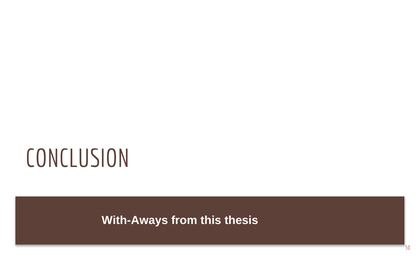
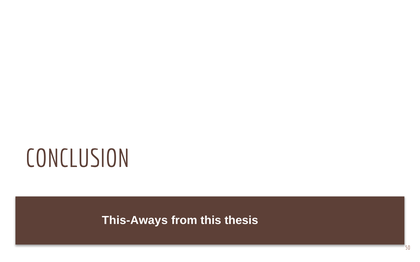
With-Aways: With-Aways -> This-Aways (135, 221)
